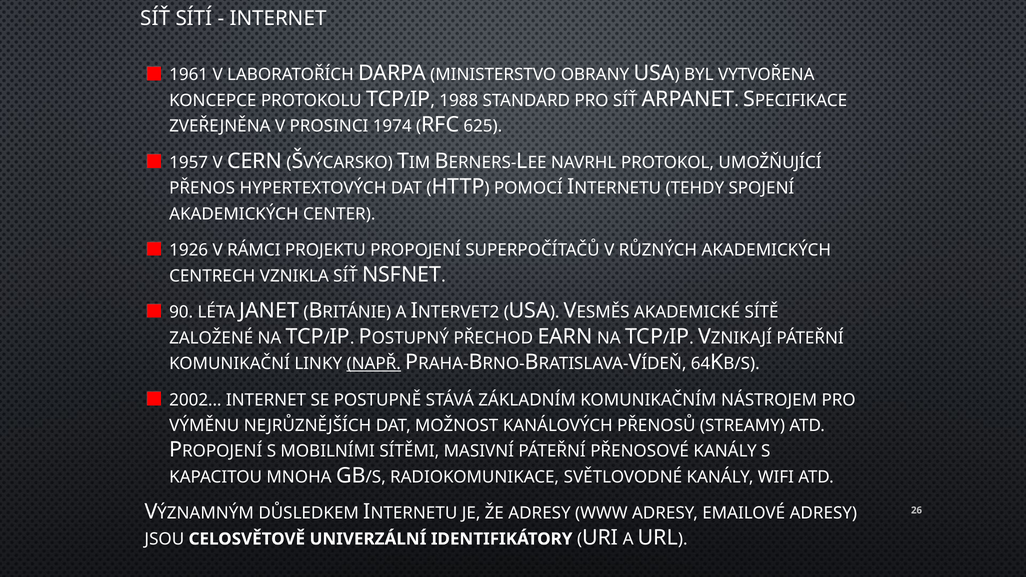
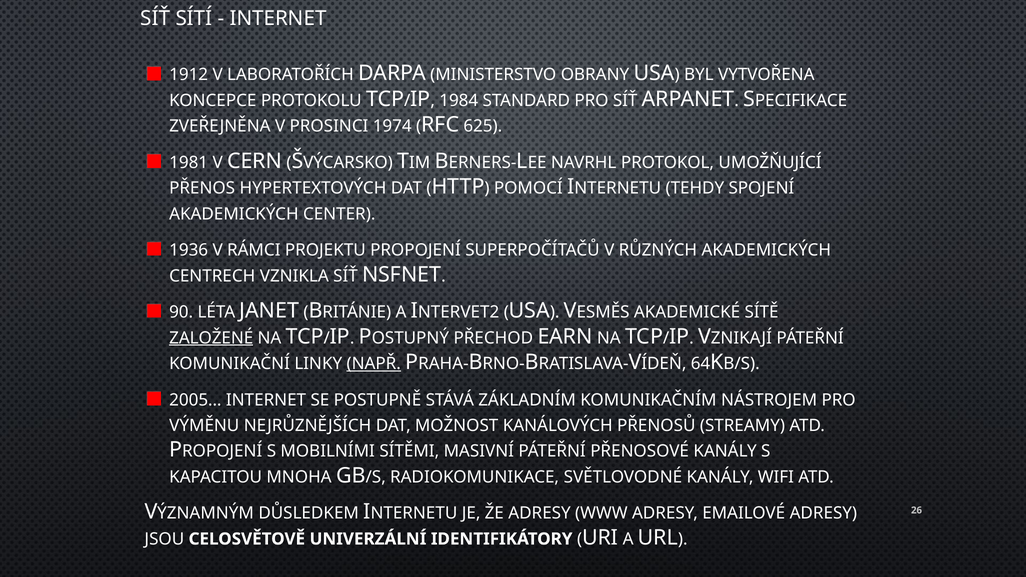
1961: 1961 -> 1912 (189, 75)
1988: 1988 -> 1984 (459, 101)
1957: 1957 -> 1981 (189, 163)
1926: 1926 -> 1936 (189, 250)
ZALOŽENÉ underline: none -> present (211, 338)
2002…: 2002… -> 2005… (195, 400)
